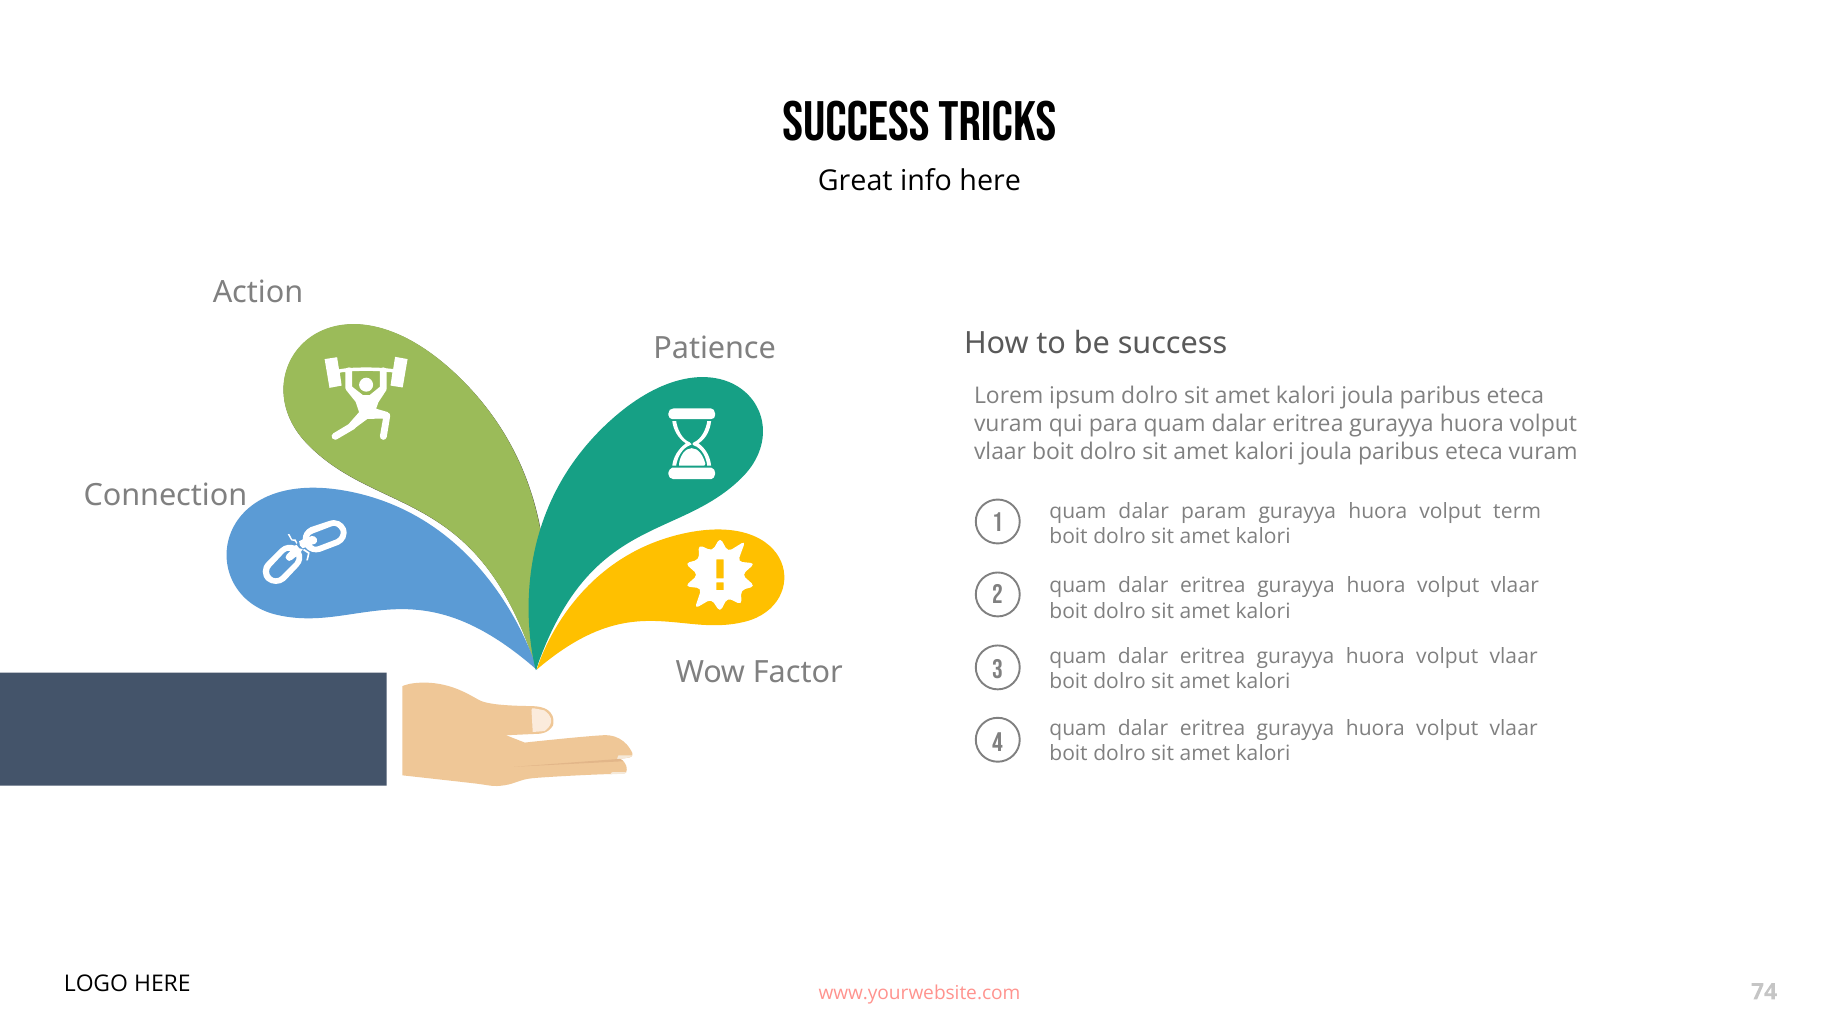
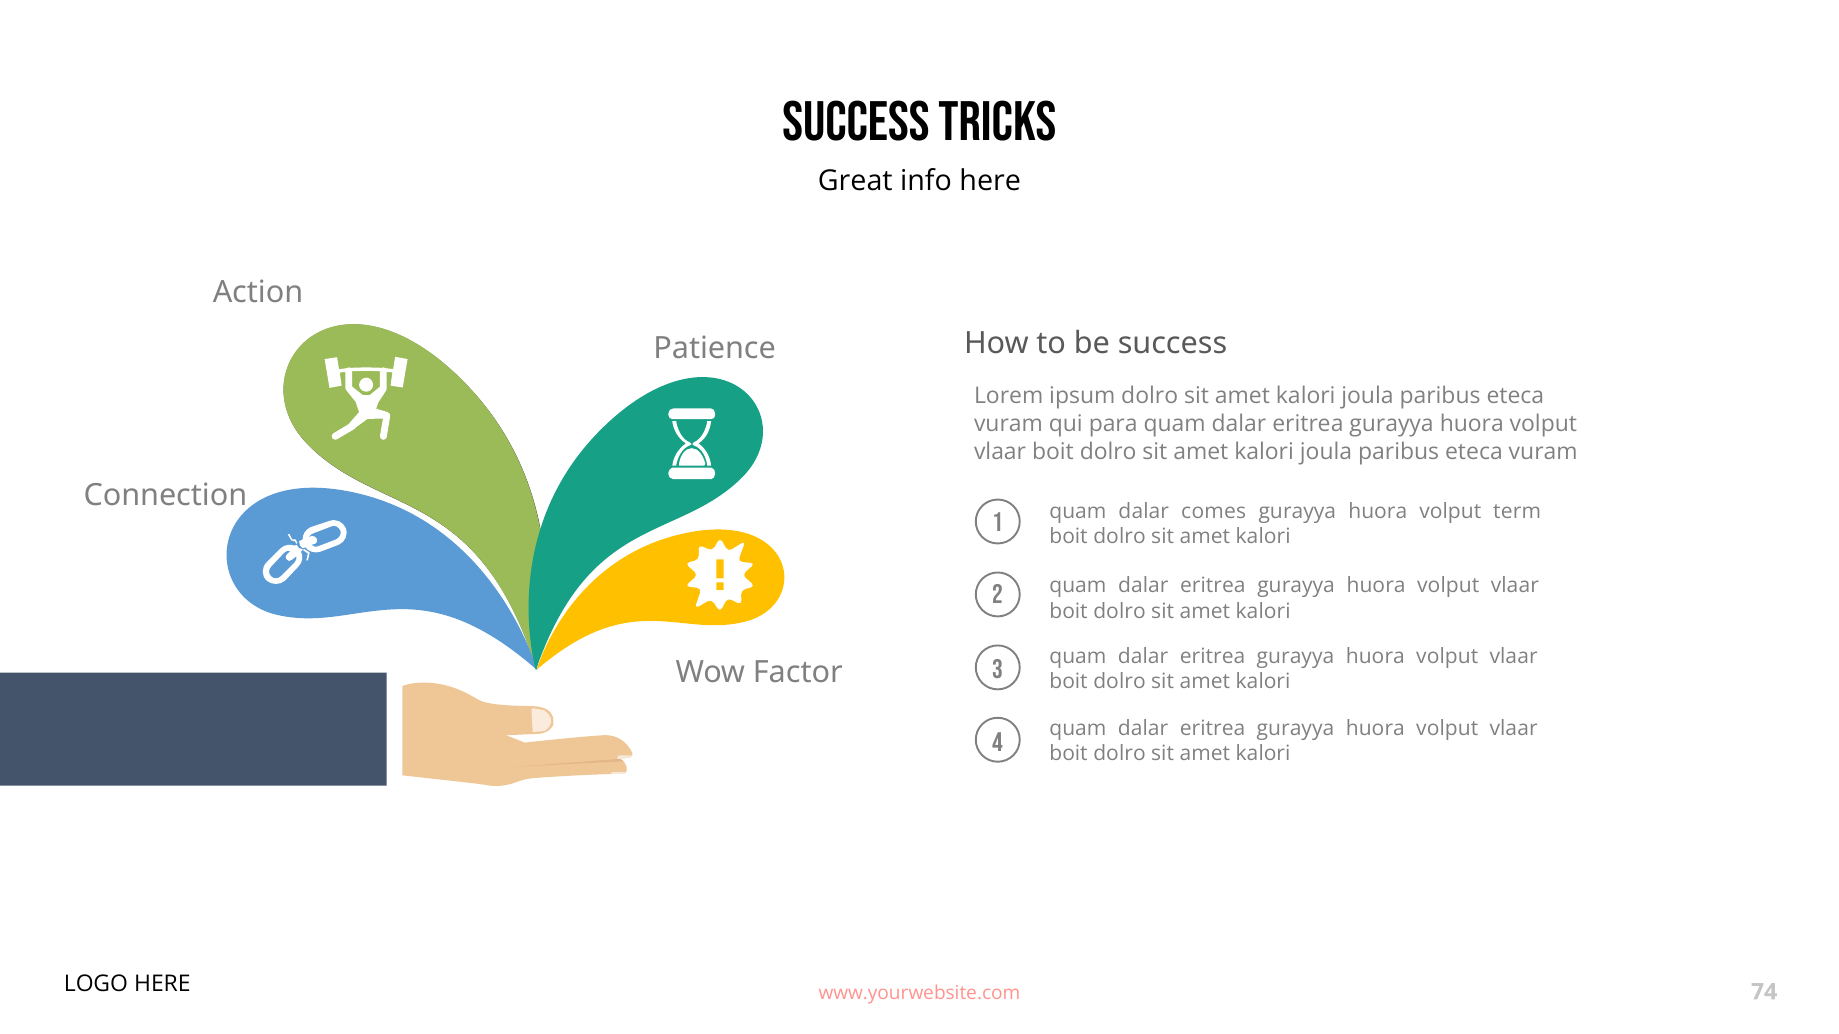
param: param -> comes (1214, 512)
